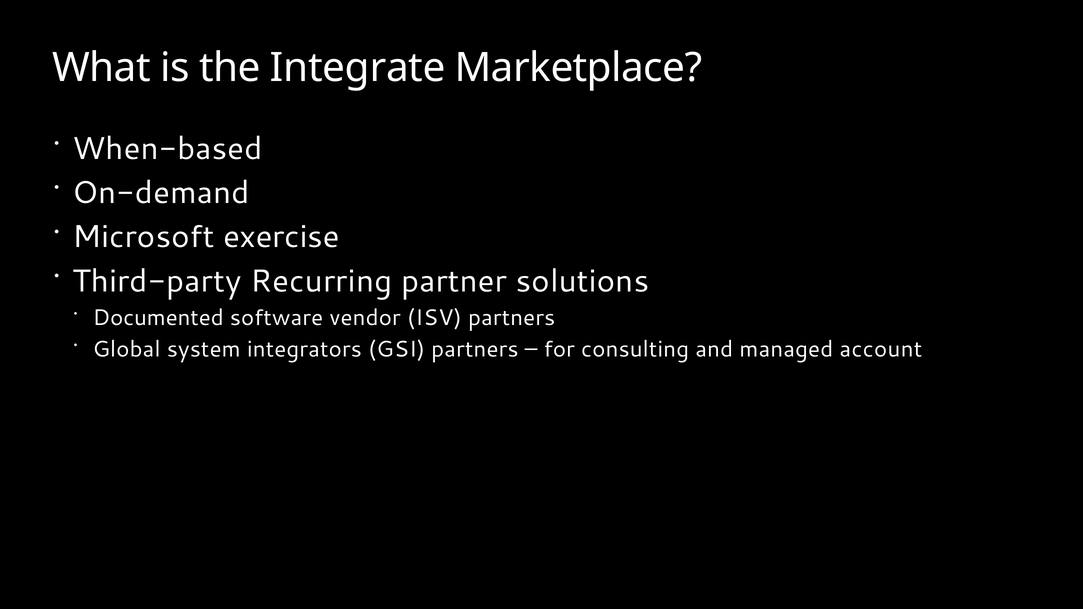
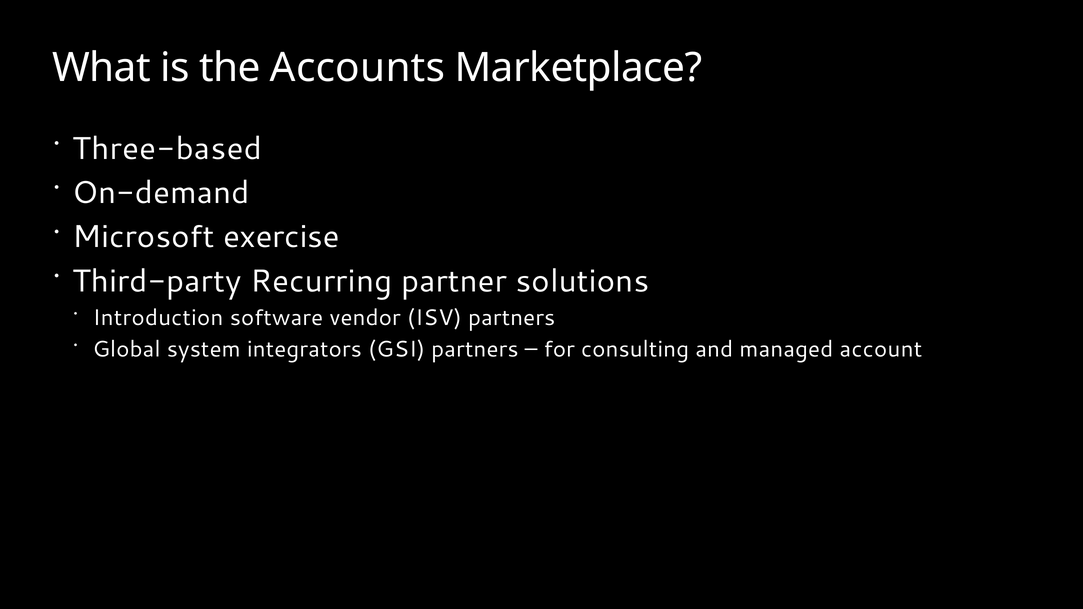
Integrate: Integrate -> Accounts (358, 68)
When-based: When-based -> Three-based (167, 149)
Documented: Documented -> Introduction (158, 318)
